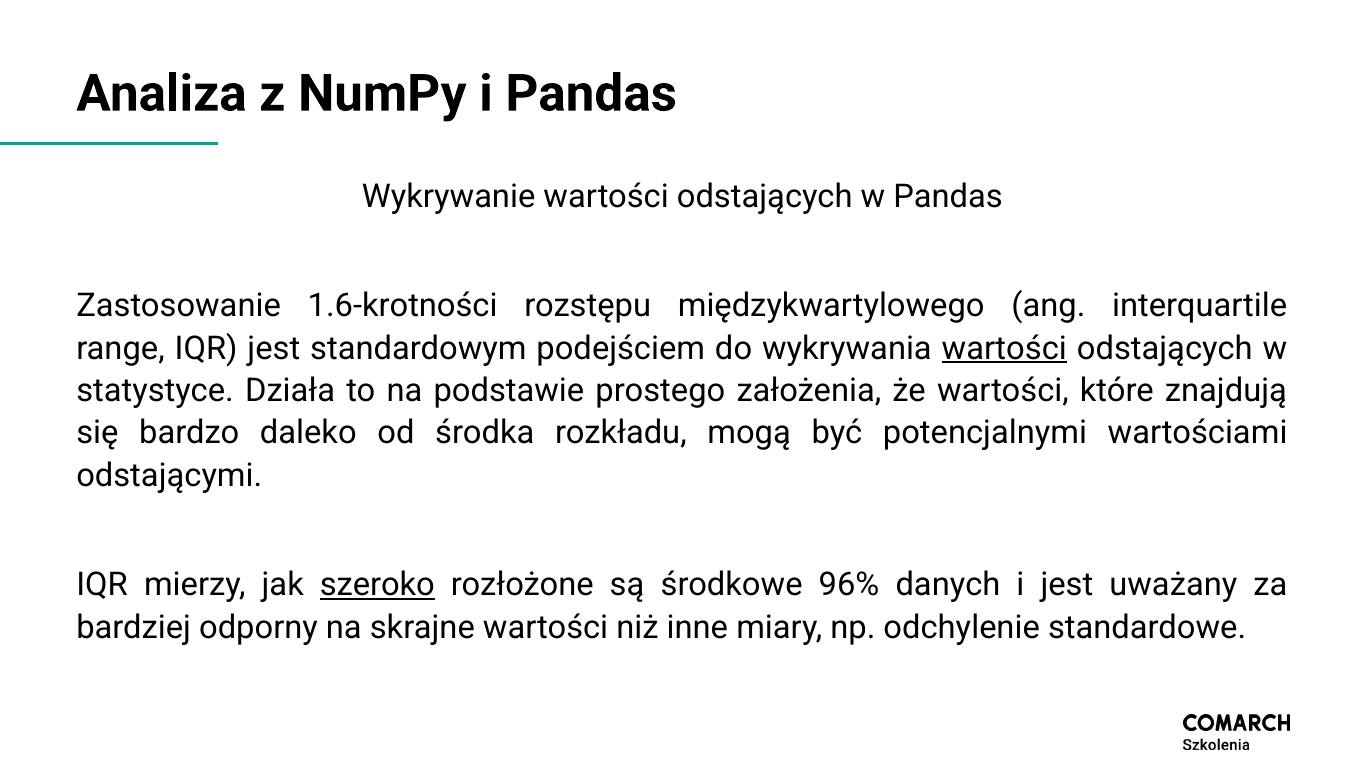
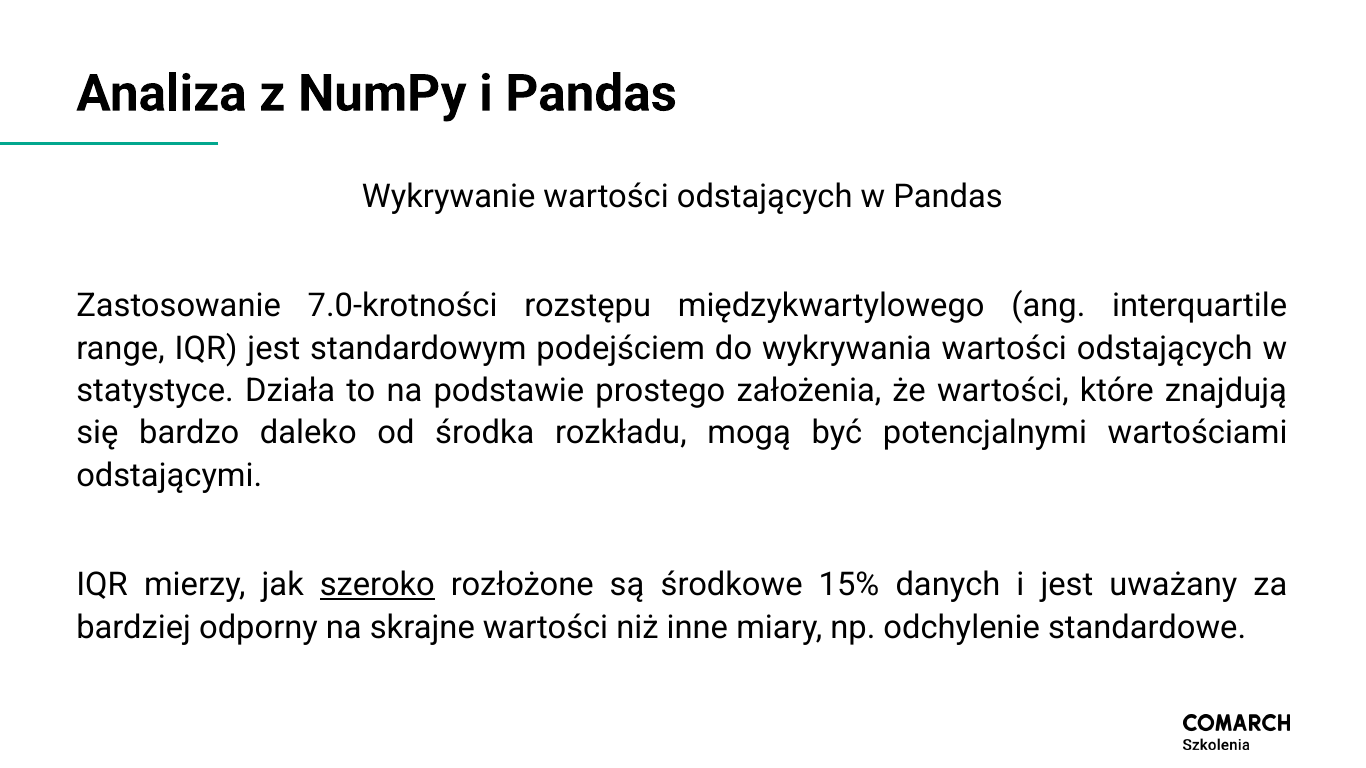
1.6-krotności: 1.6-krotności -> 7.0-krotności (403, 306)
wartości underline: present -> none (1004, 349)
96%: 96% -> 15% (849, 585)
